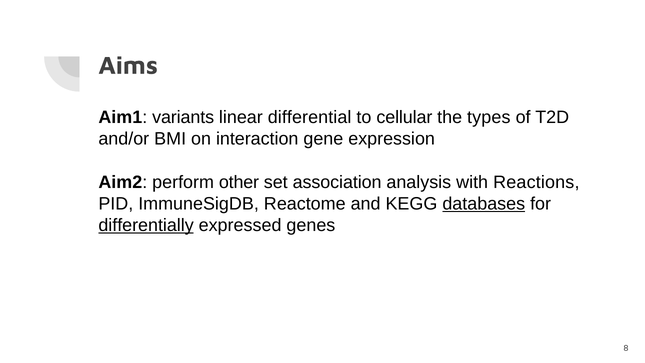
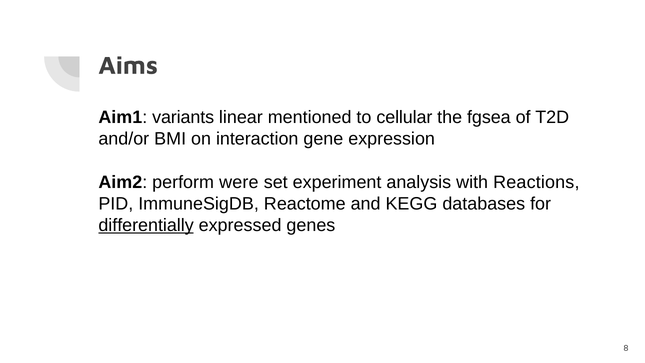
differential: differential -> mentioned (310, 117)
types: types -> fgsea (489, 117)
other: other -> were (239, 182)
association: association -> experiment (337, 182)
databases underline: present -> none (484, 204)
